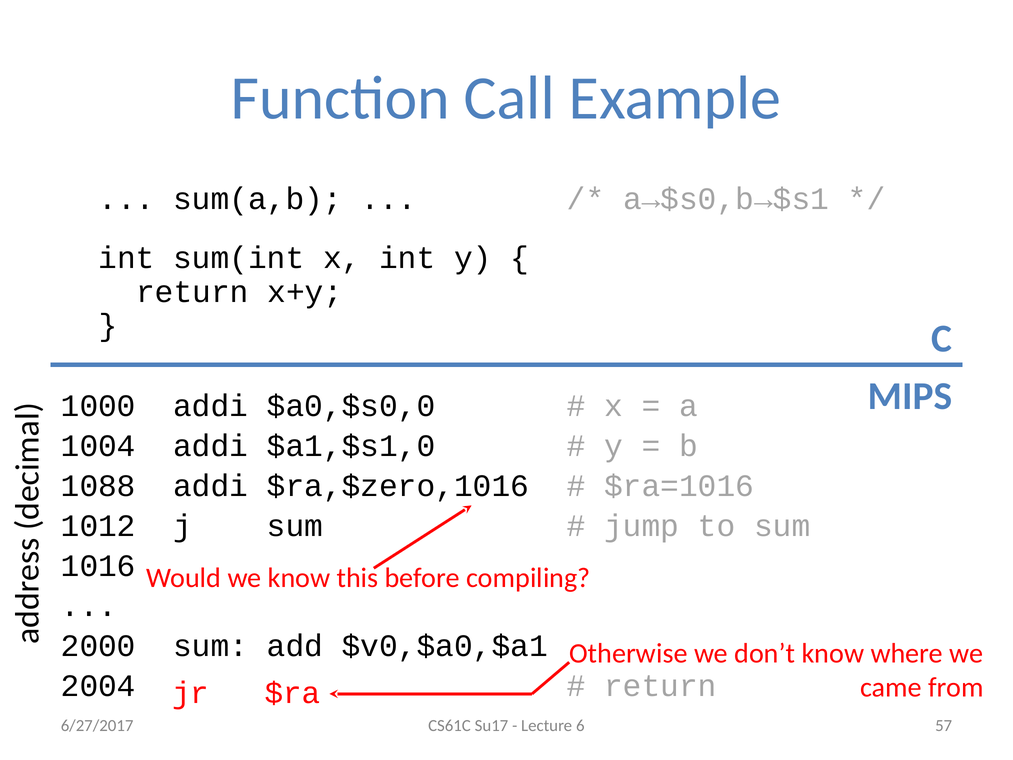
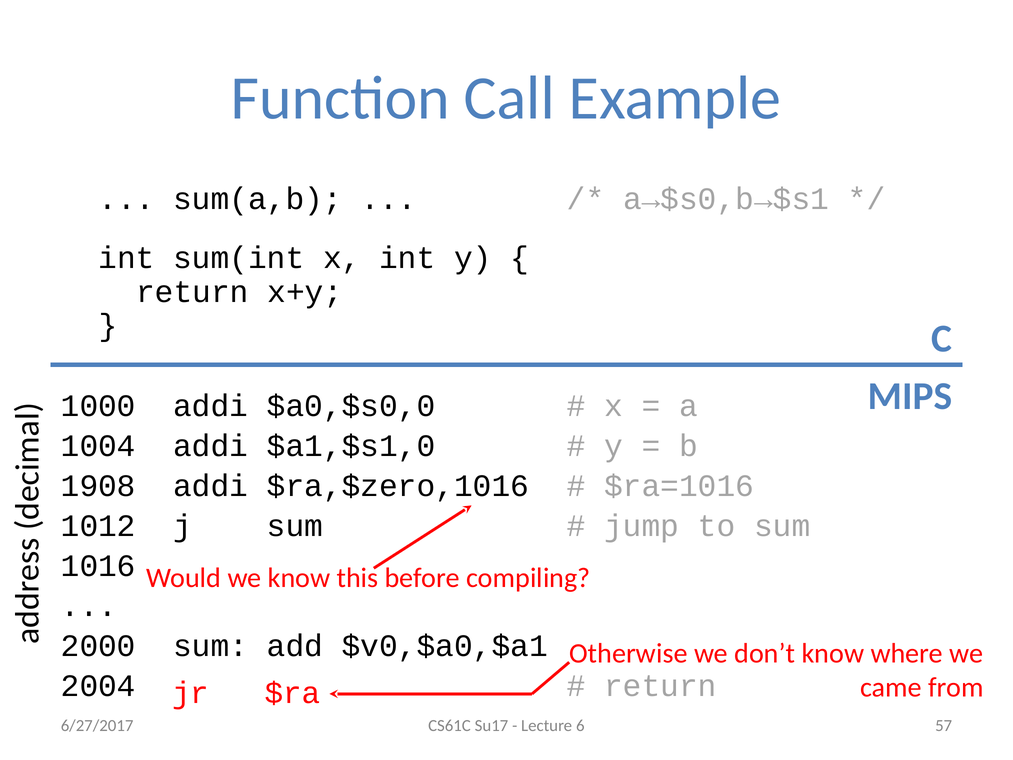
1088: 1088 -> 1908 (98, 486)
